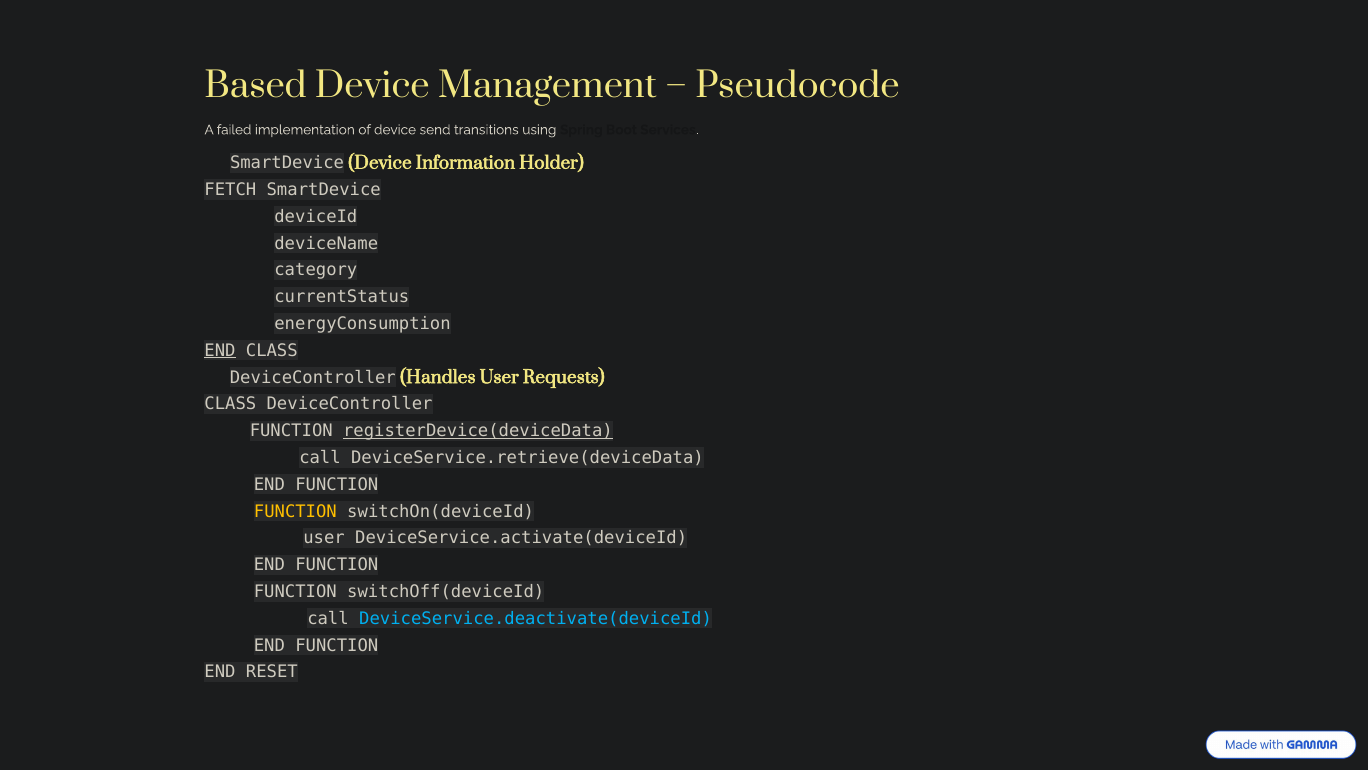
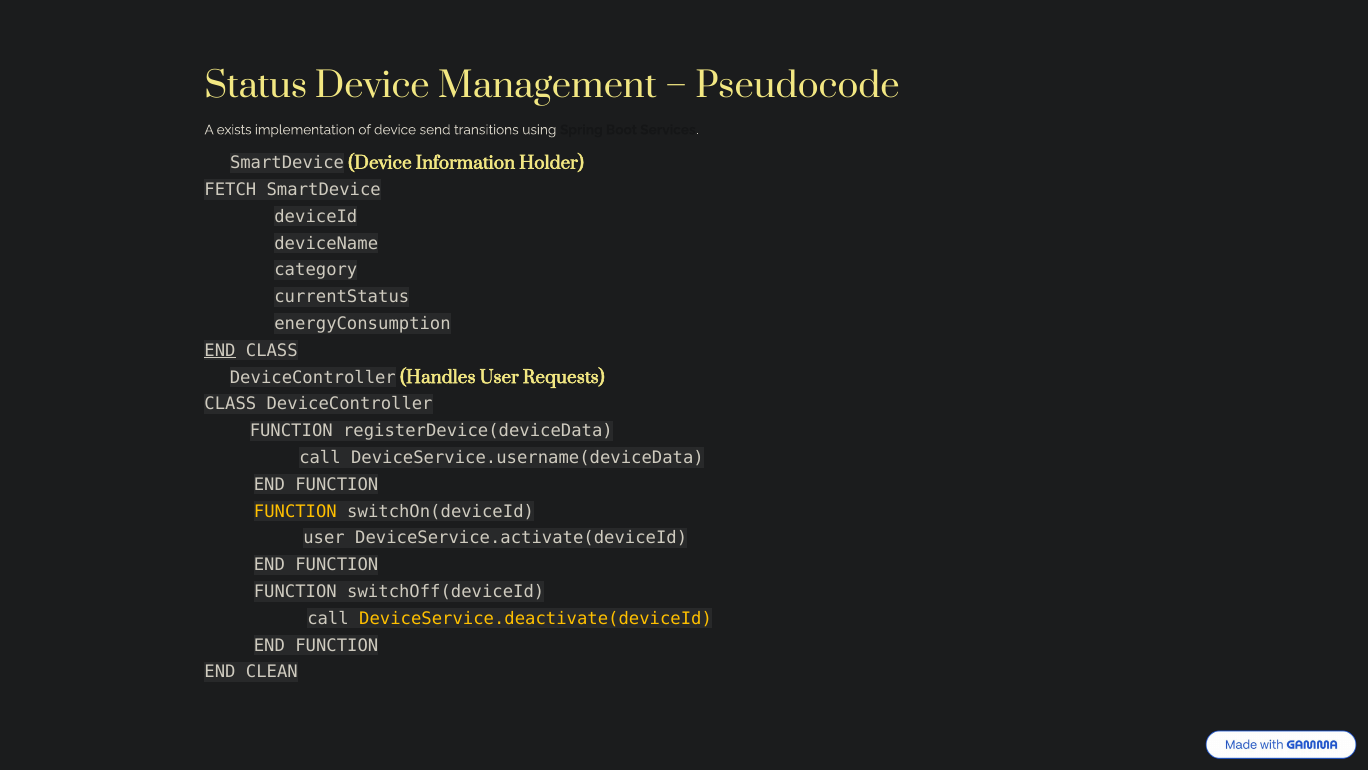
Based: Based -> Status (256, 87)
failed: failed -> exists (234, 130)
registerDevice(deviceData underline: present -> none (478, 431)
DeviceService.retrieve(deviceData: DeviceService.retrieve(deviceData -> DeviceService.username(deviceData (527, 457)
DeviceService.deactivate(deviceId colour: light blue -> yellow (536, 618)
RESET: RESET -> CLEAN (272, 672)
